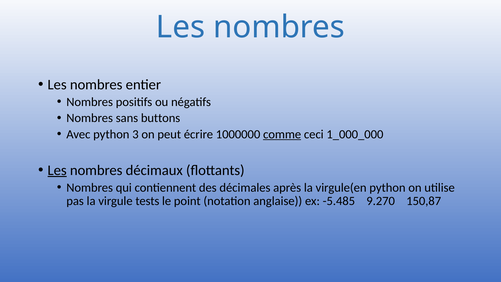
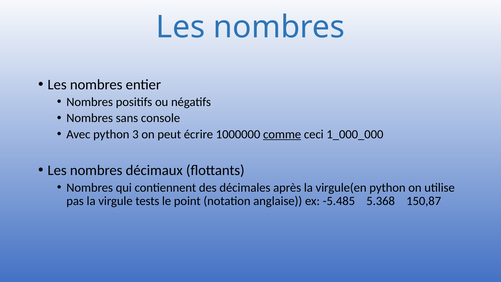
buttons: buttons -> console (161, 118)
Les underline: present -> none (57, 170)
9.270: 9.270 -> 5.368 (381, 201)
